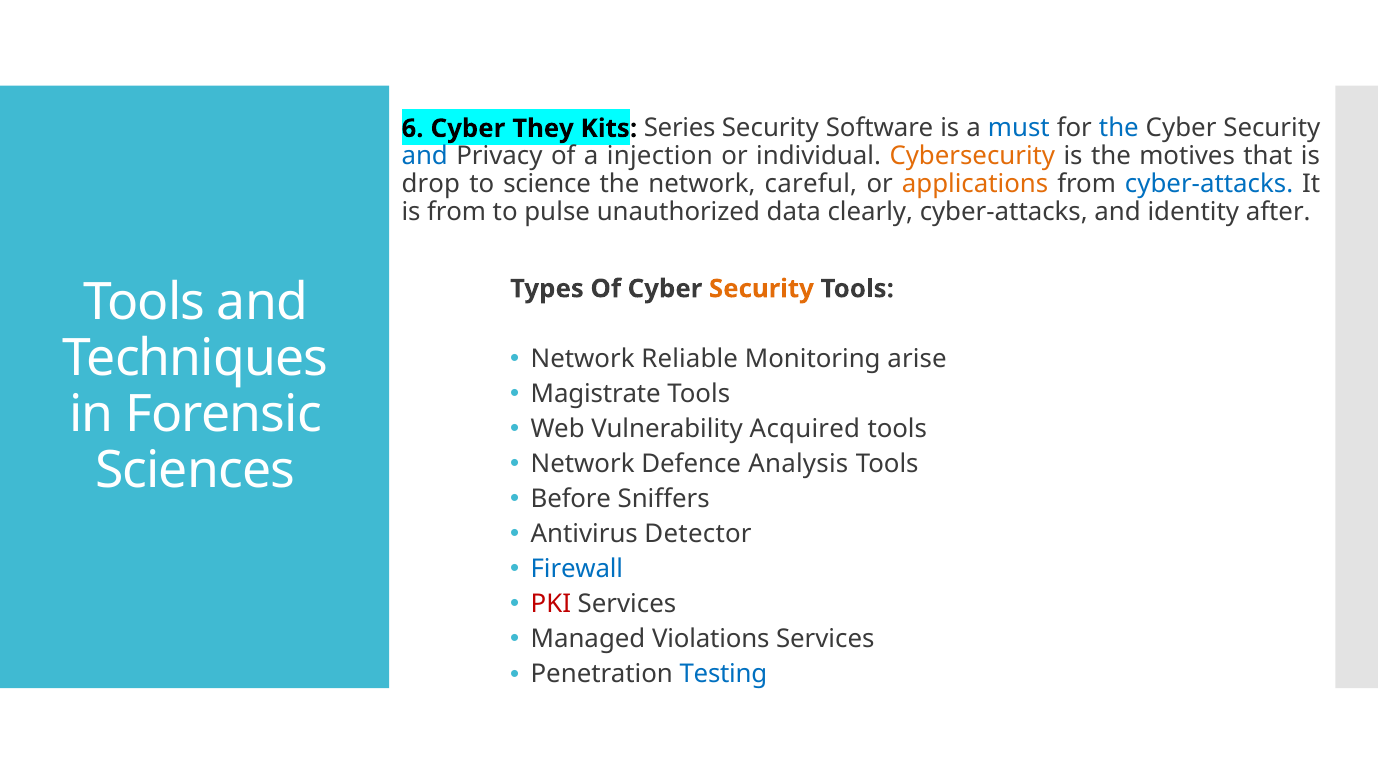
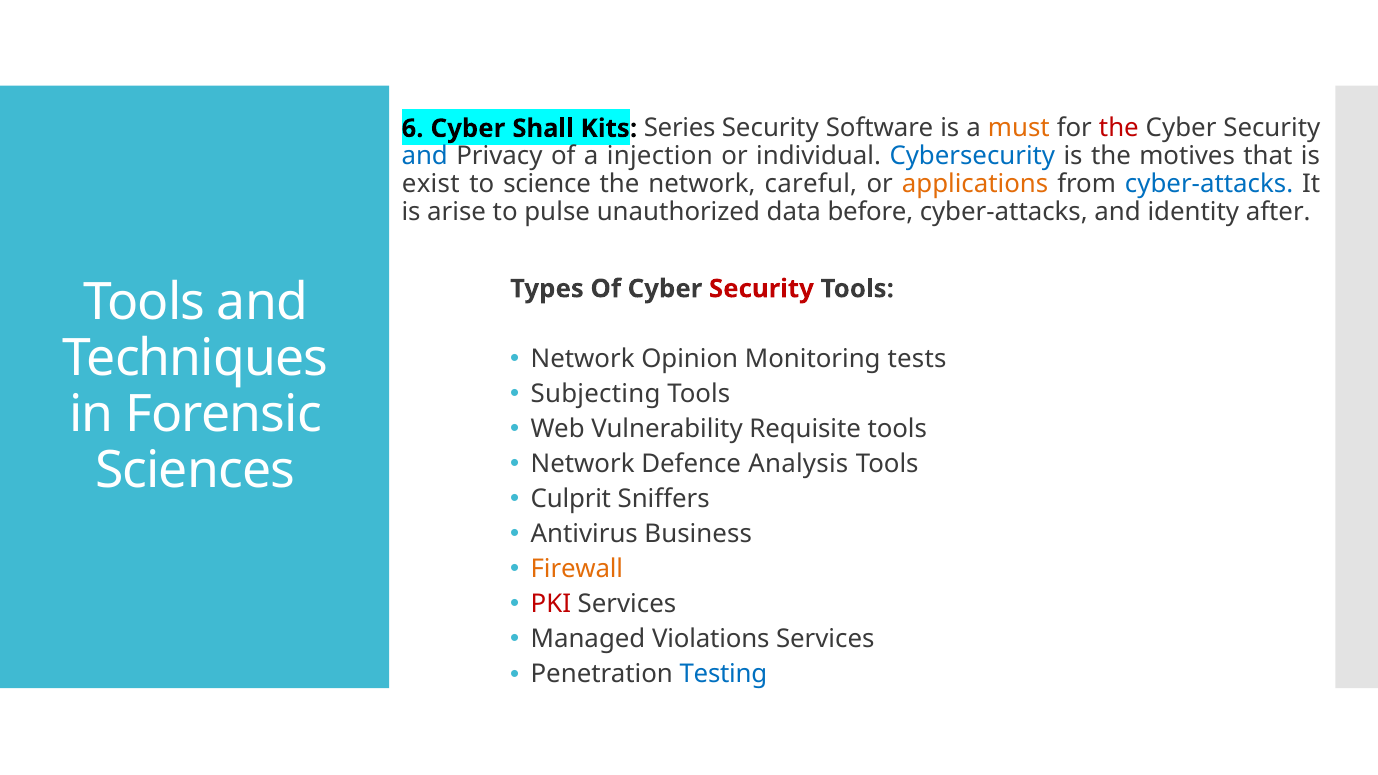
They: They -> Shall (543, 128)
must colour: blue -> orange (1019, 128)
the colour: blue -> red (1119, 128)
Cybersecurity colour: orange -> blue (972, 156)
drop: drop -> exist (431, 184)
is from: from -> arise (457, 212)
clearly: clearly -> before (870, 212)
Security colour: orange -> red (761, 289)
Reliable: Reliable -> Opinion (690, 359)
arise: arise -> tests (917, 359)
Magistrate: Magistrate -> Subjecting (596, 394)
Acquired: Acquired -> Requisite (805, 429)
Before: Before -> Culprit (571, 499)
Detector: Detector -> Business (698, 534)
Firewall colour: blue -> orange (577, 569)
